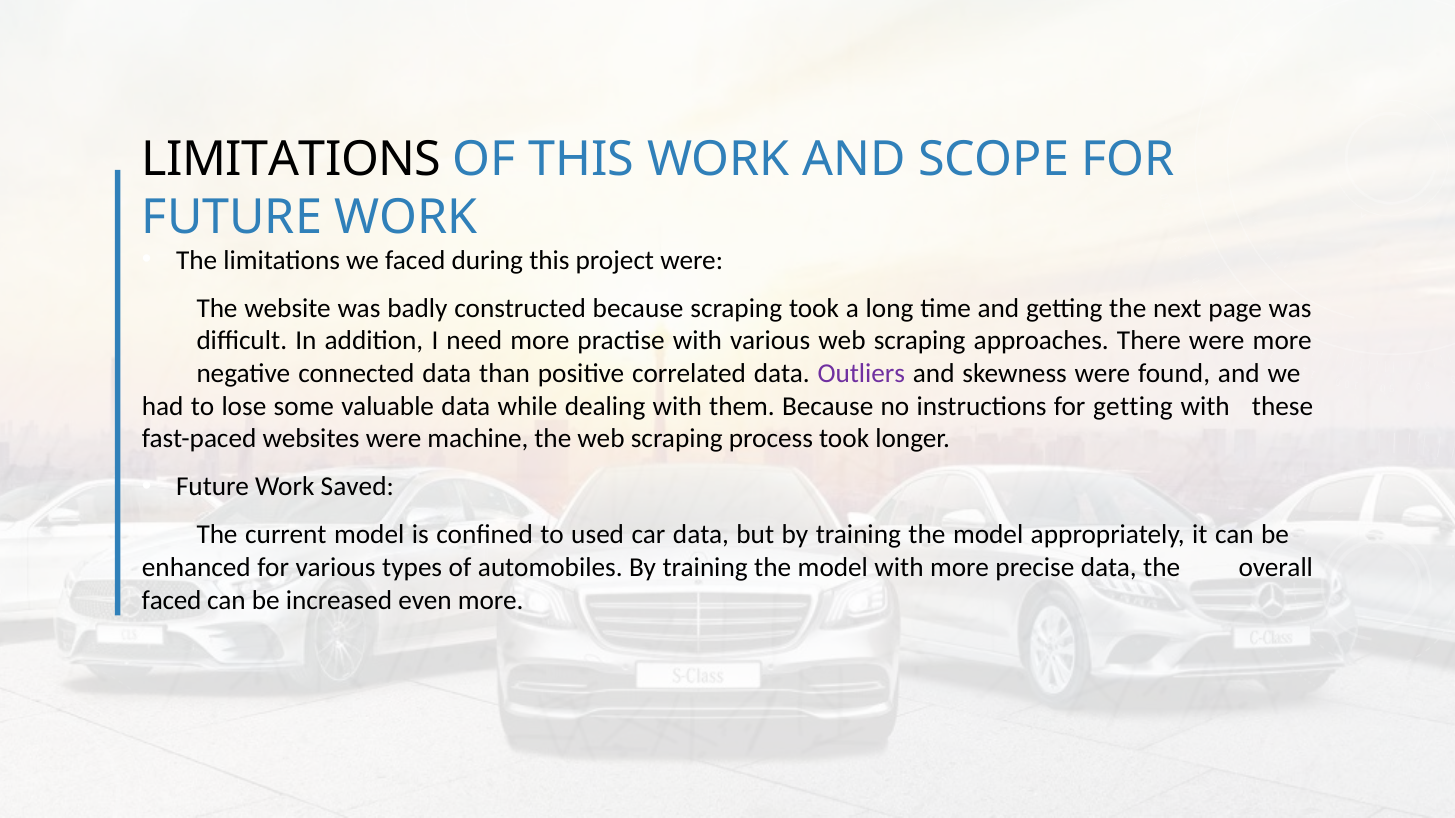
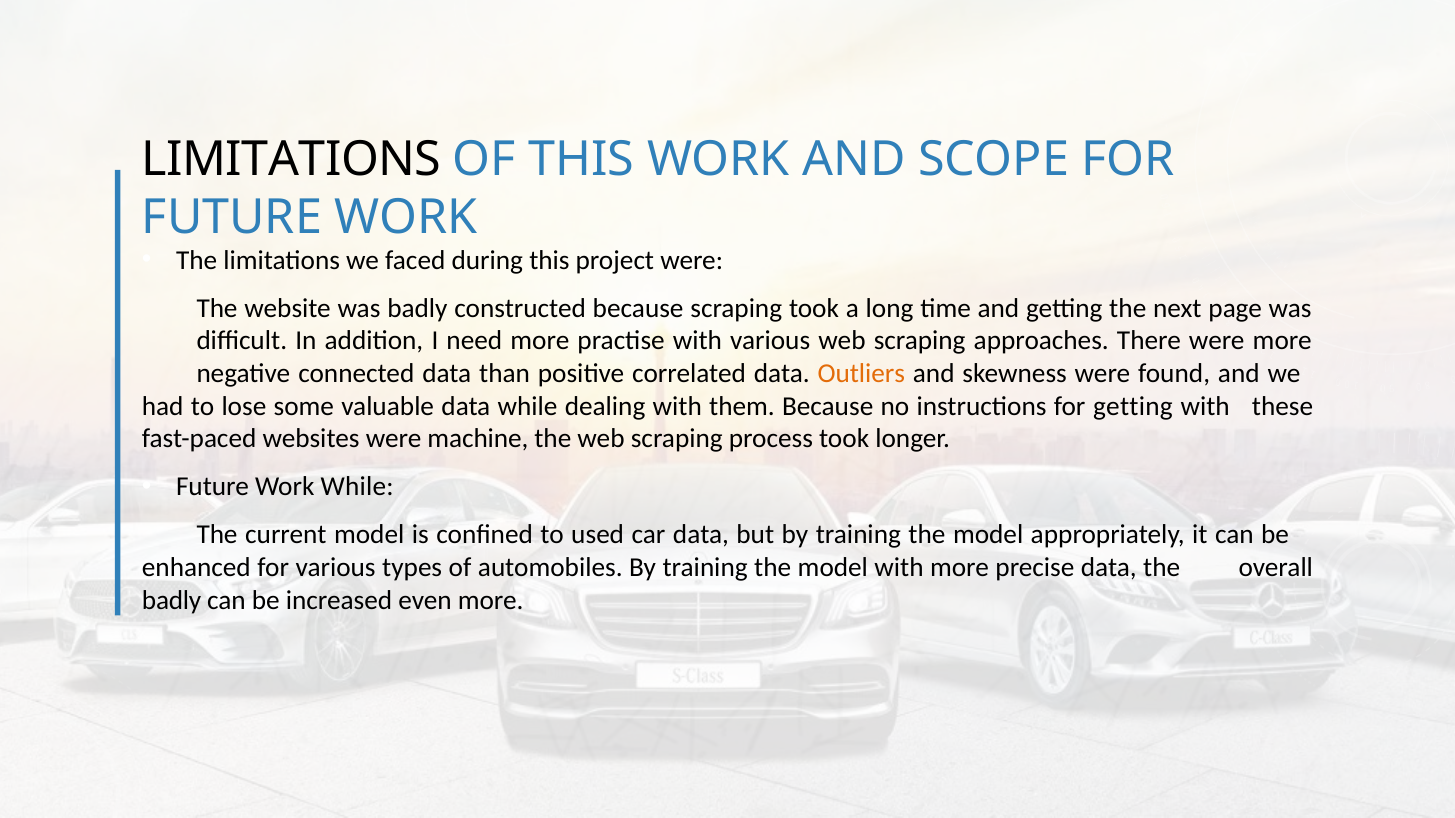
Outliers colour: purple -> orange (861, 374)
Work Saved: Saved -> While (357, 487)
faced: faced -> badly (172, 600)
